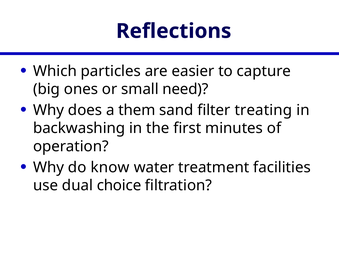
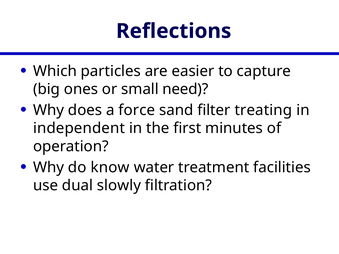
them: them -> force (137, 110)
backwashing: backwashing -> independent (79, 128)
choice: choice -> slowly (119, 186)
